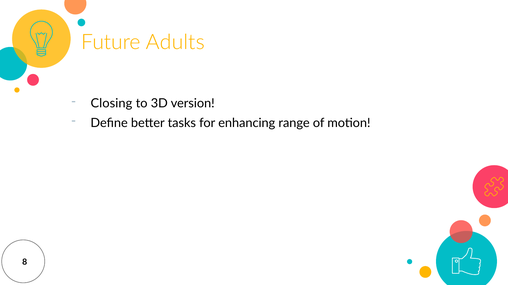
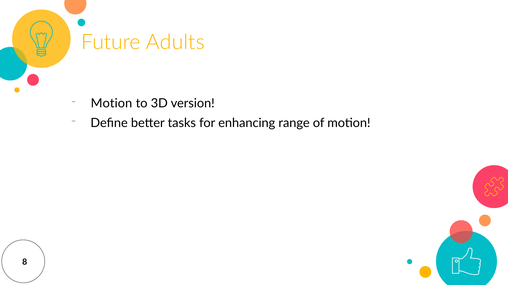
Closing: Closing -> Motion (111, 104)
